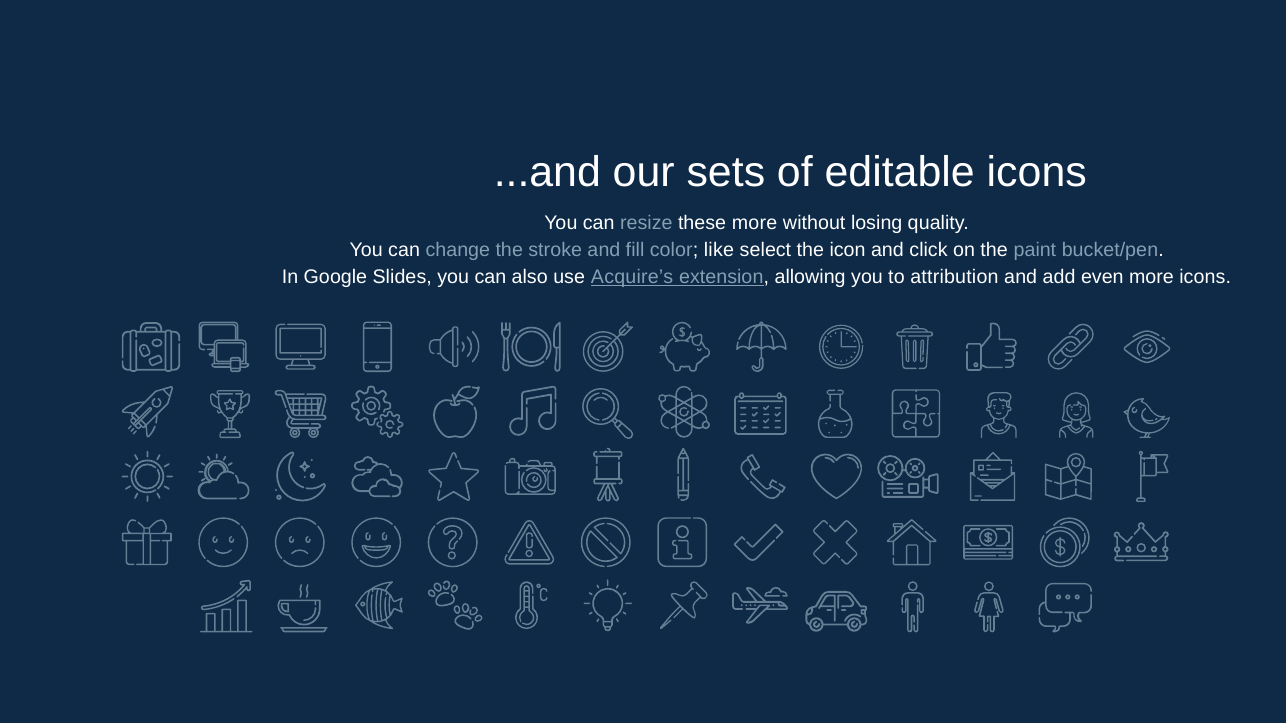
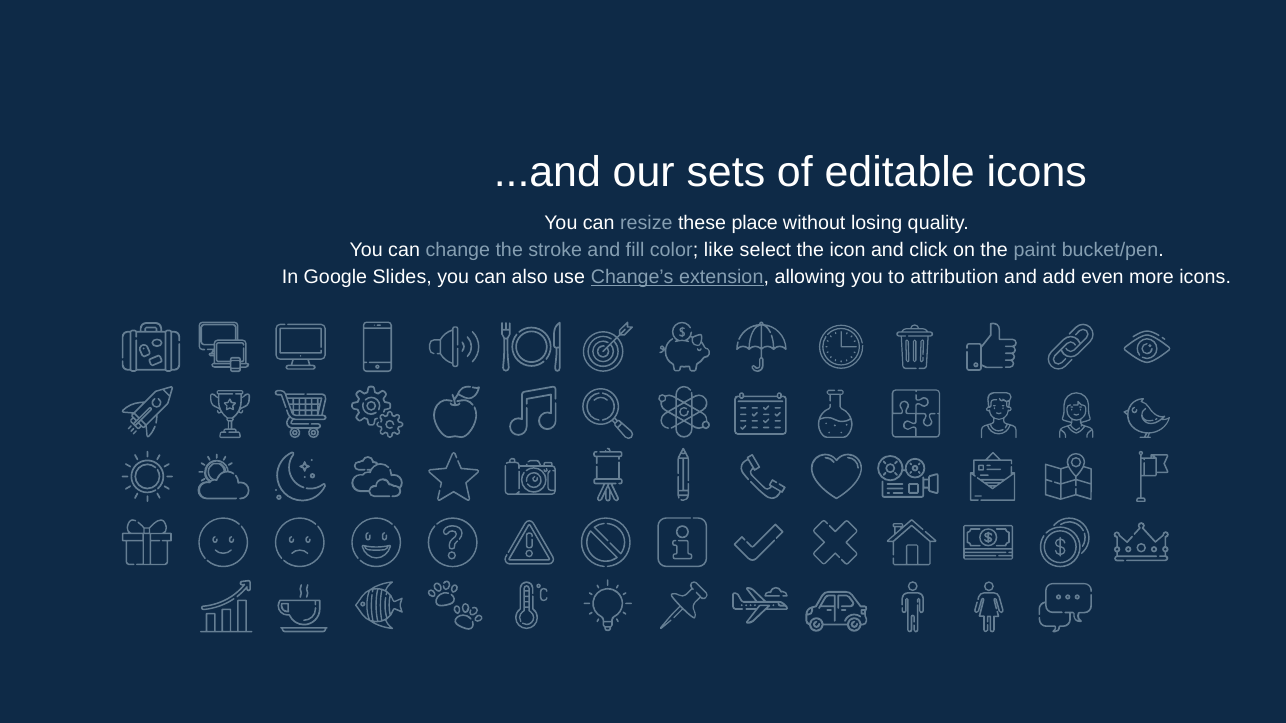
these more: more -> place (755, 223)
Acquire’s: Acquire’s -> Change’s (632, 277)
